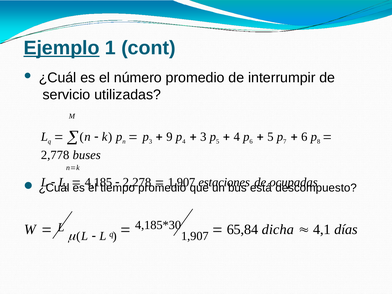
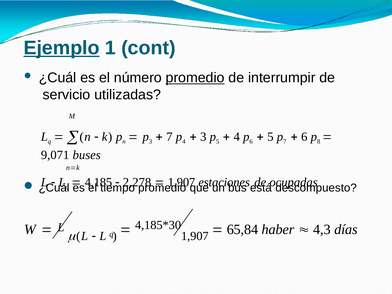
promedio underline: none -> present (195, 78)
9: 9 -> 7 (169, 137)
2,778: 2,778 -> 9,071 (55, 155)
dicha: dicha -> haber (278, 229)
4,1: 4,1 -> 4,3 (322, 229)
